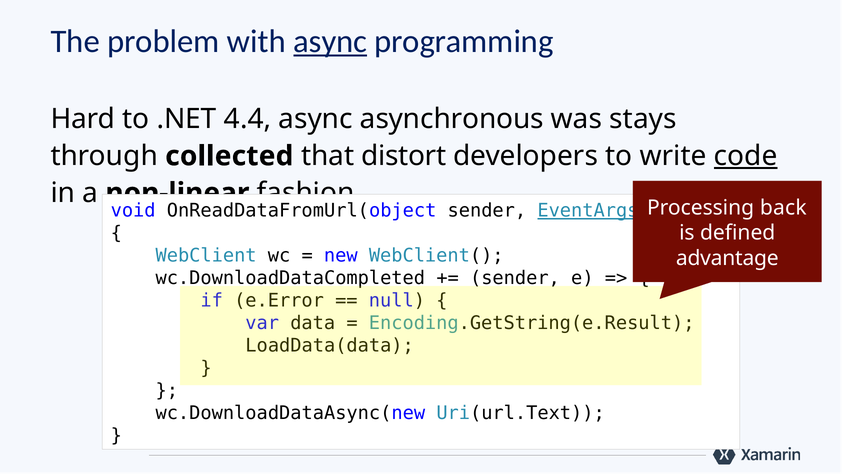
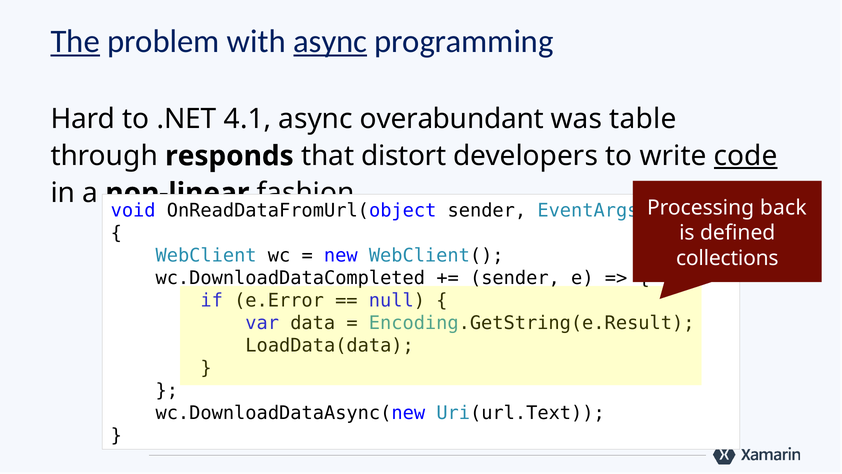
The underline: none -> present (75, 41)
4.4: 4.4 -> 4.1 (248, 119)
asynchronous: asynchronous -> overabundant (452, 119)
stays: stays -> table (643, 119)
collected: collected -> responds (229, 156)
EventArgs underline: present -> none (588, 211)
advantage: advantage -> collections (727, 258)
